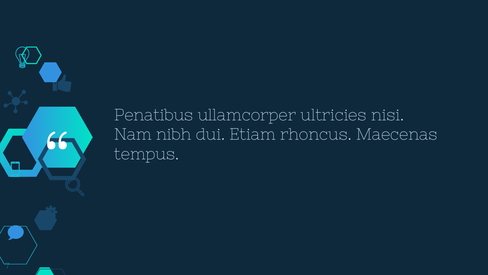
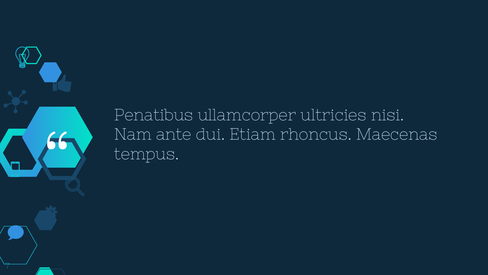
nibh: nibh -> ante (174, 134)
